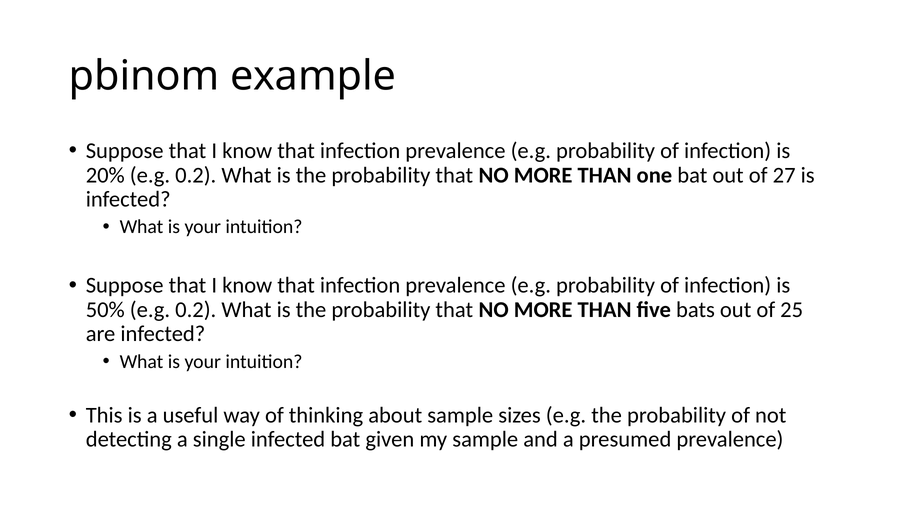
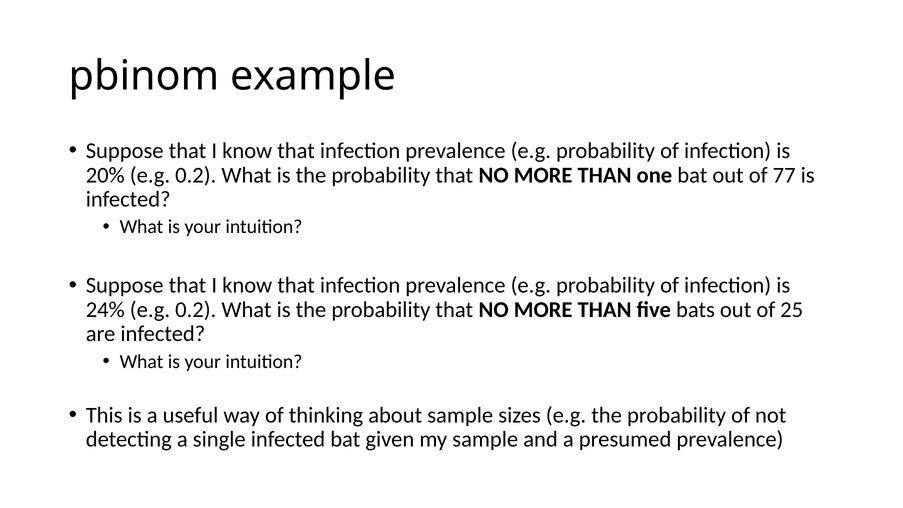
27: 27 -> 77 (784, 175)
50%: 50% -> 24% (105, 310)
